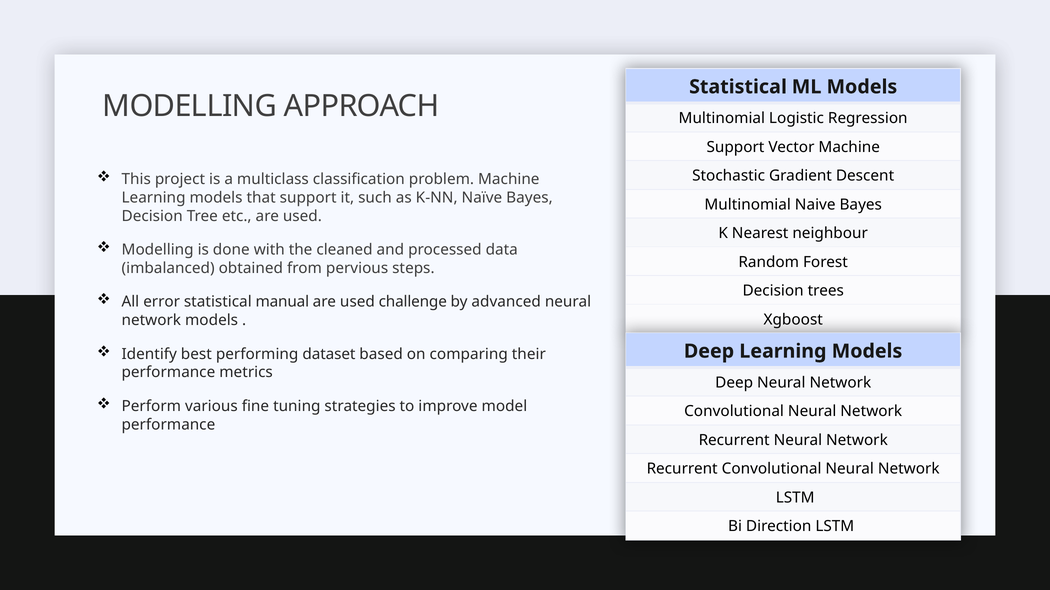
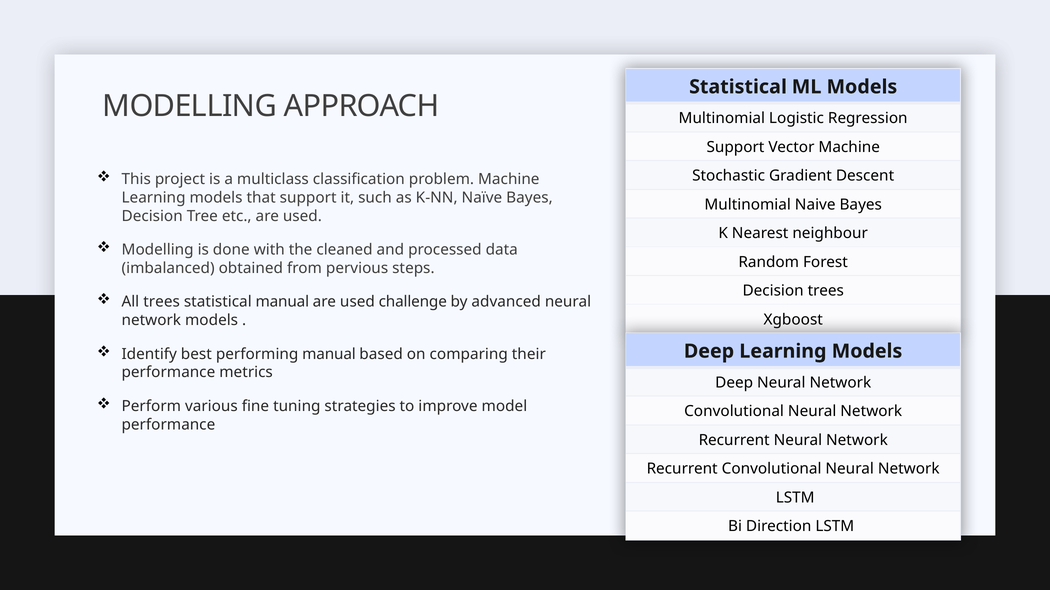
All error: error -> trees (162, 302)
performing dataset: dataset -> manual (329, 354)
